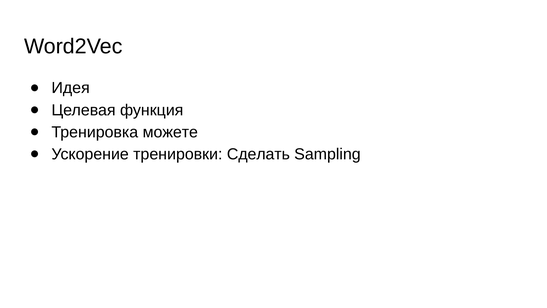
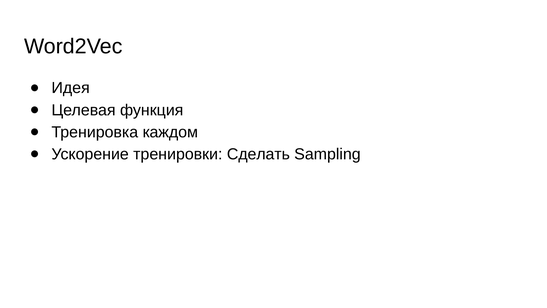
можете: можете -> каждом (170, 132)
